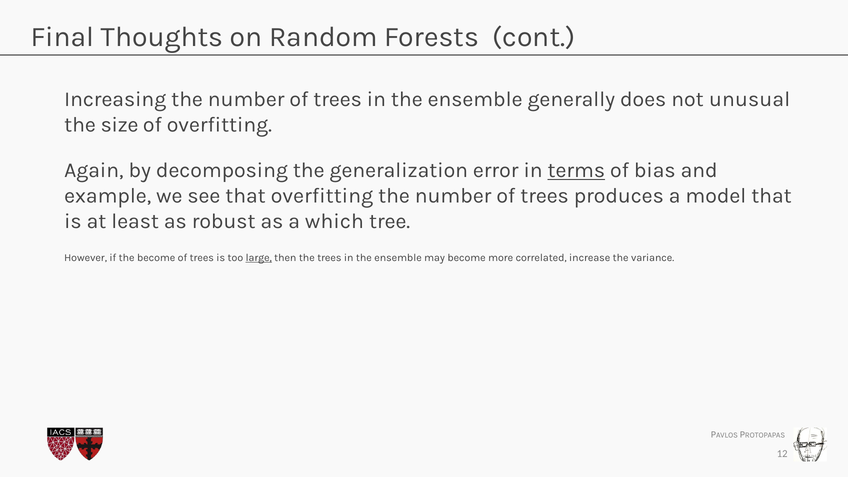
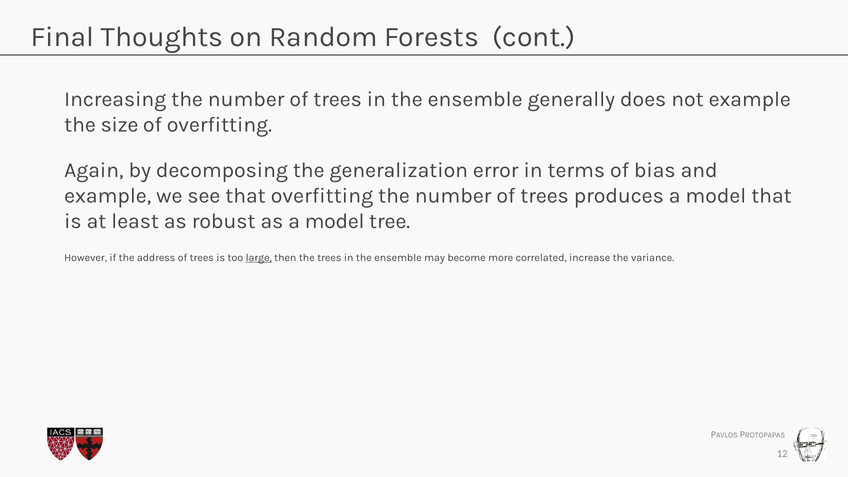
not unusual: unusual -> example (750, 99)
terms underline: present -> none (576, 170)
as a which: which -> model (335, 221)
the become: become -> address (156, 258)
